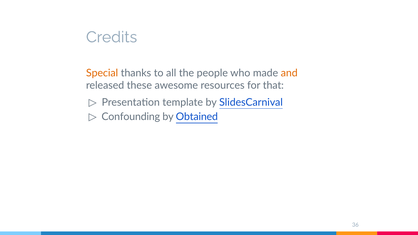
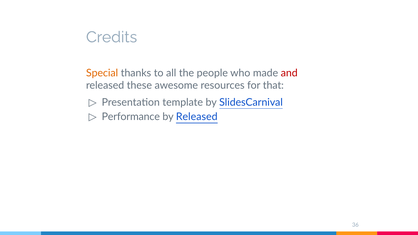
and colour: orange -> red (289, 73)
Confounding: Confounding -> Performance (131, 117)
by Obtained: Obtained -> Released (197, 117)
